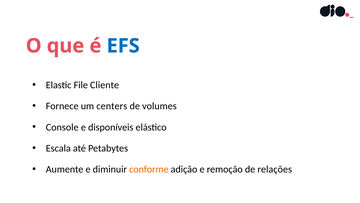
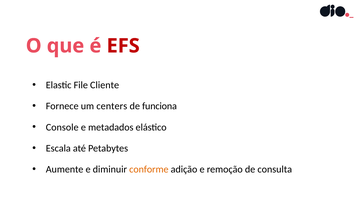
EFS colour: blue -> red (123, 46)
volumes: volumes -> funciona (160, 106)
disponíveis: disponíveis -> metadados (111, 127)
relações: relações -> consulta (275, 169)
